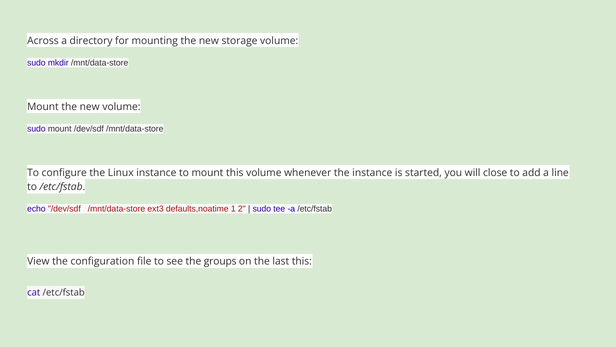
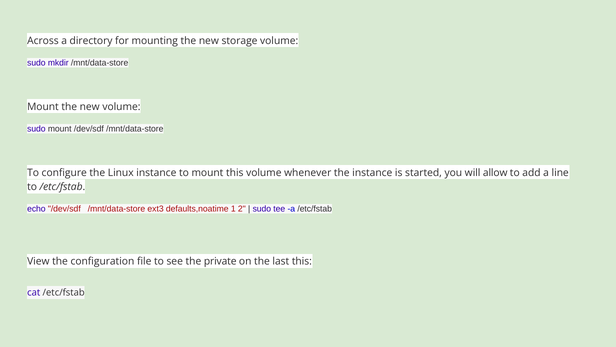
close: close -> allow (495, 172)
groups: groups -> private (220, 261)
